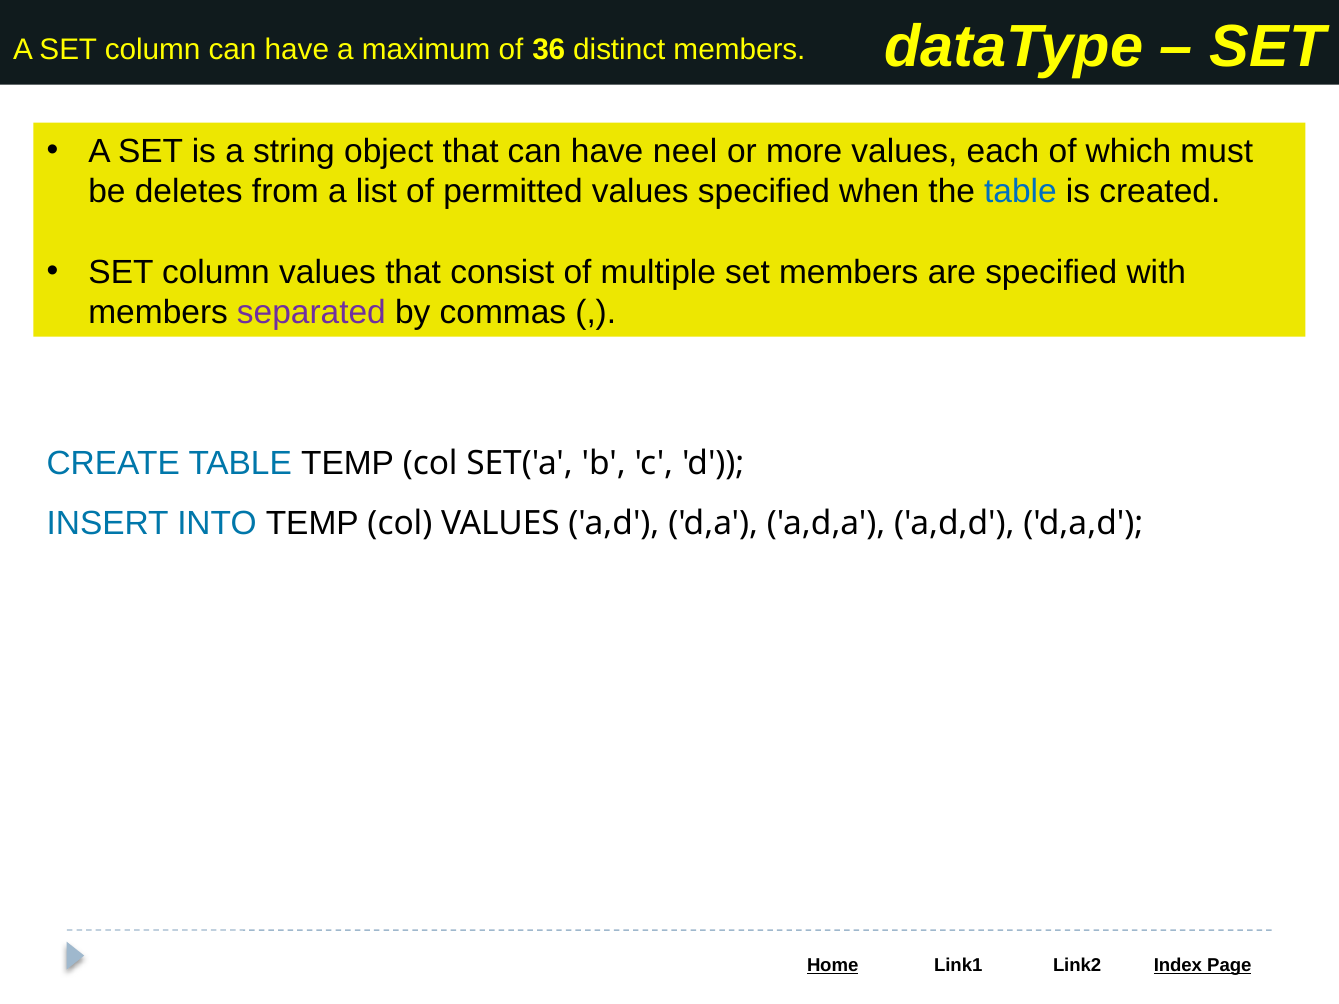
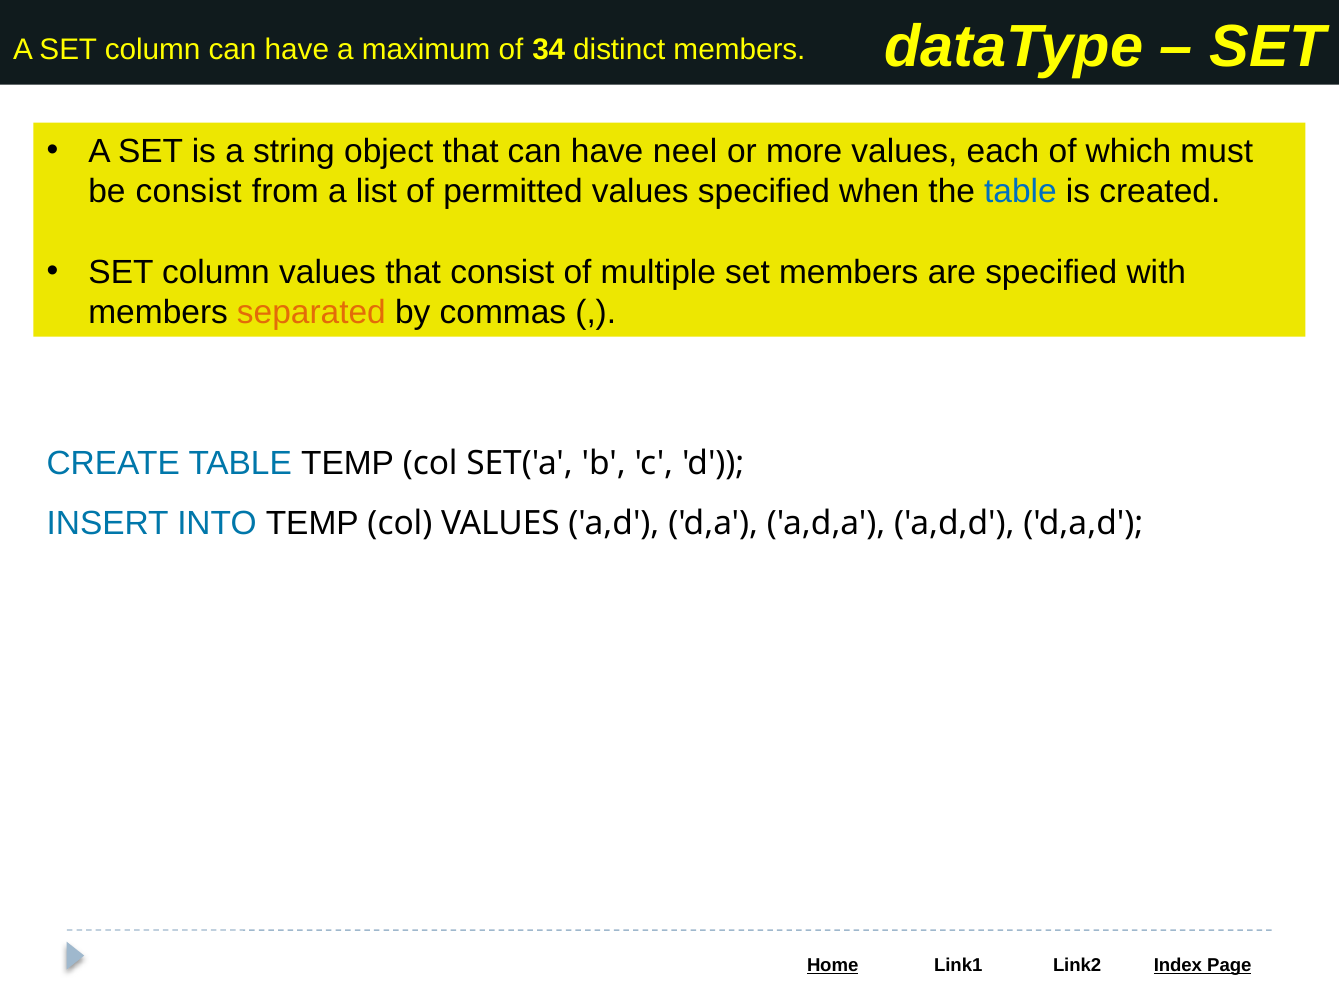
36: 36 -> 34 (549, 50)
be deletes: deletes -> consist (189, 192)
separated colour: purple -> orange (311, 312)
